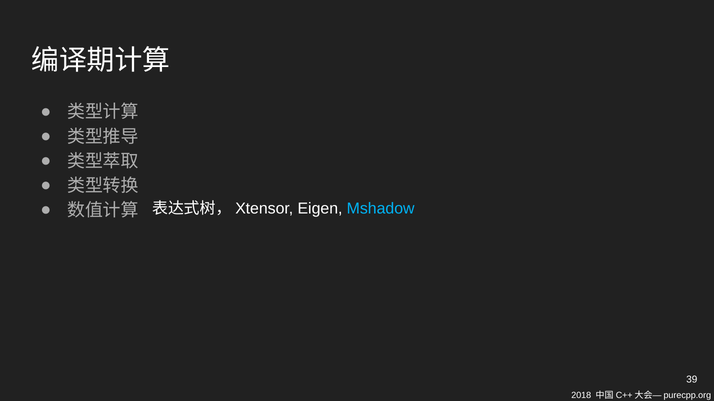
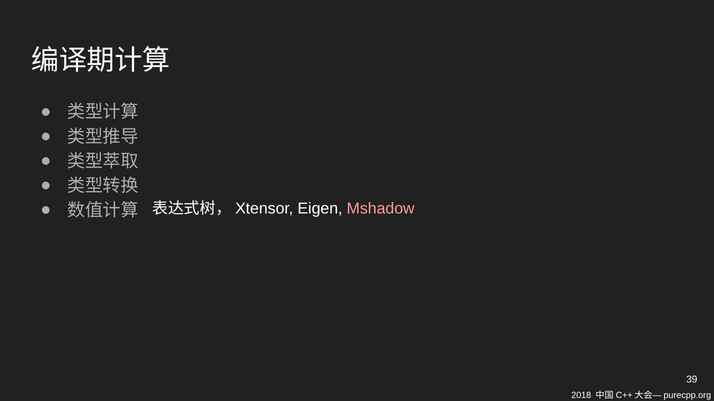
Mshadow colour: light blue -> pink (381, 209)
